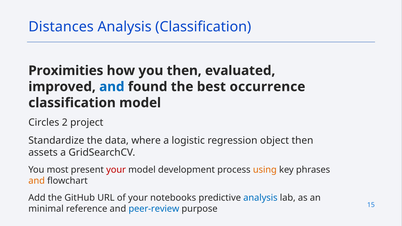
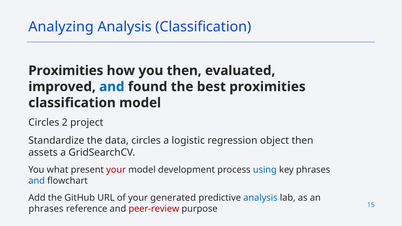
Distances: Distances -> Analyzing (61, 27)
best occurrence: occurrence -> proximities (268, 87)
data where: where -> circles (146, 140)
most: most -> what (58, 170)
using colour: orange -> blue (265, 170)
and colour: orange -> blue (37, 181)
notebooks: notebooks -> generated (173, 198)
minimal: minimal -> phrases (46, 209)
peer-review colour: blue -> red (154, 209)
